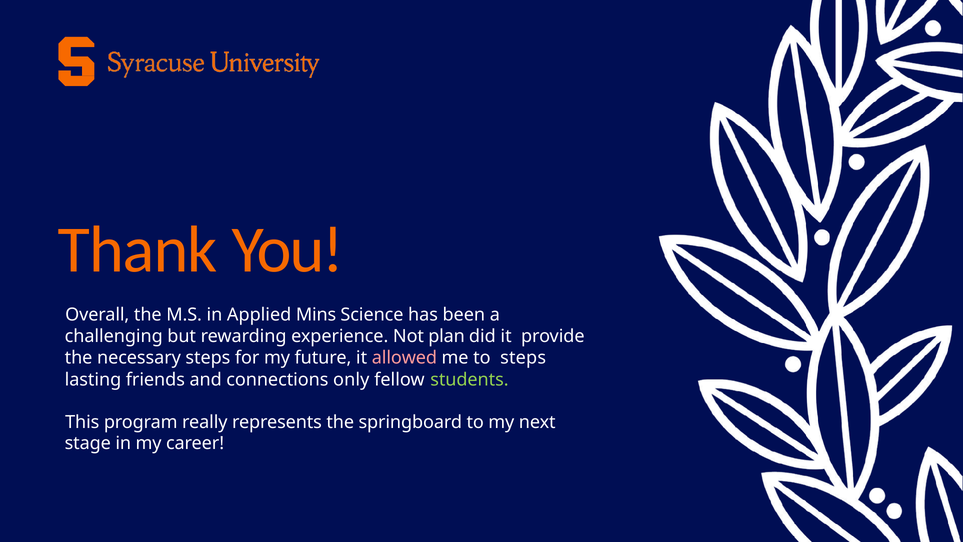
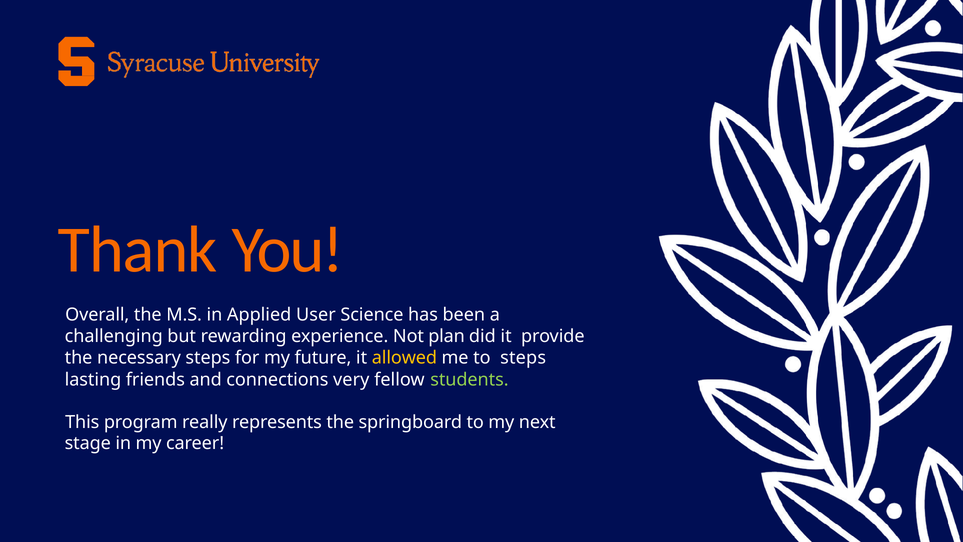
Mins: Mins -> User (316, 314)
allowed colour: pink -> yellow (404, 358)
only: only -> very (351, 379)
